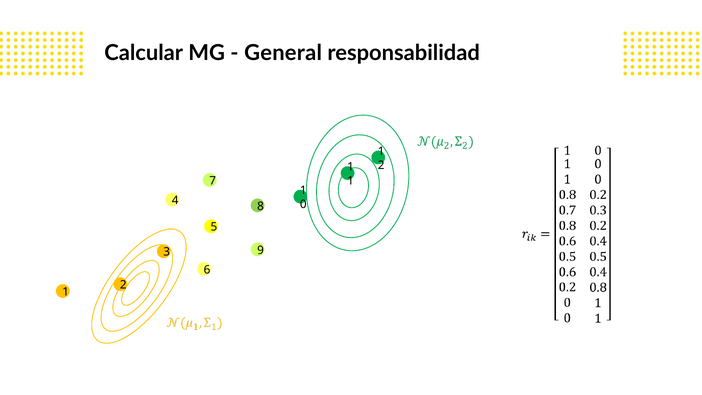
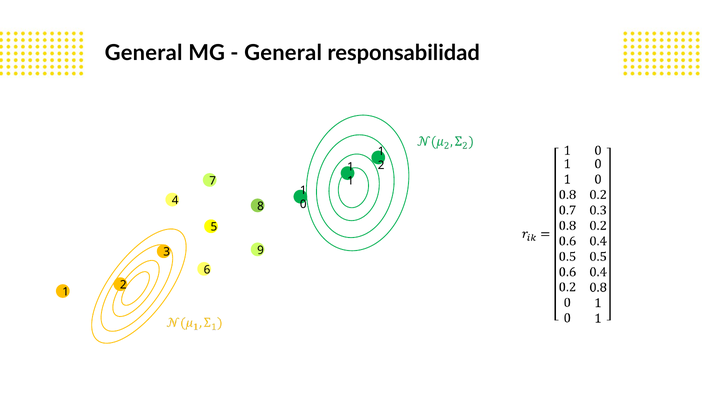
Calcular: Calcular -> General (144, 53)
